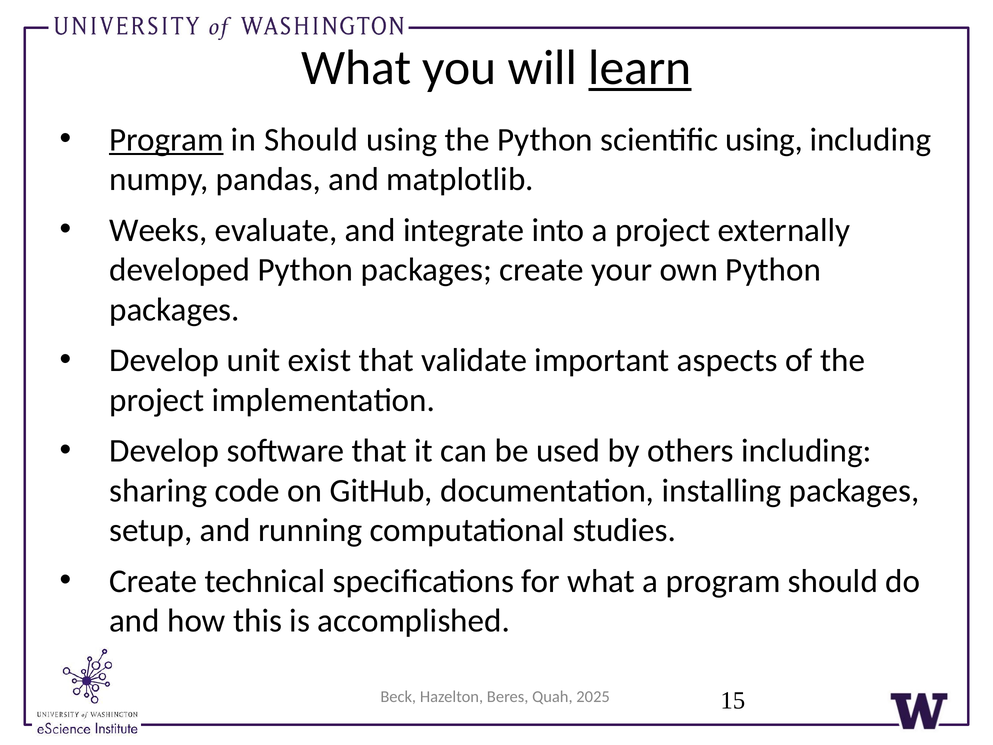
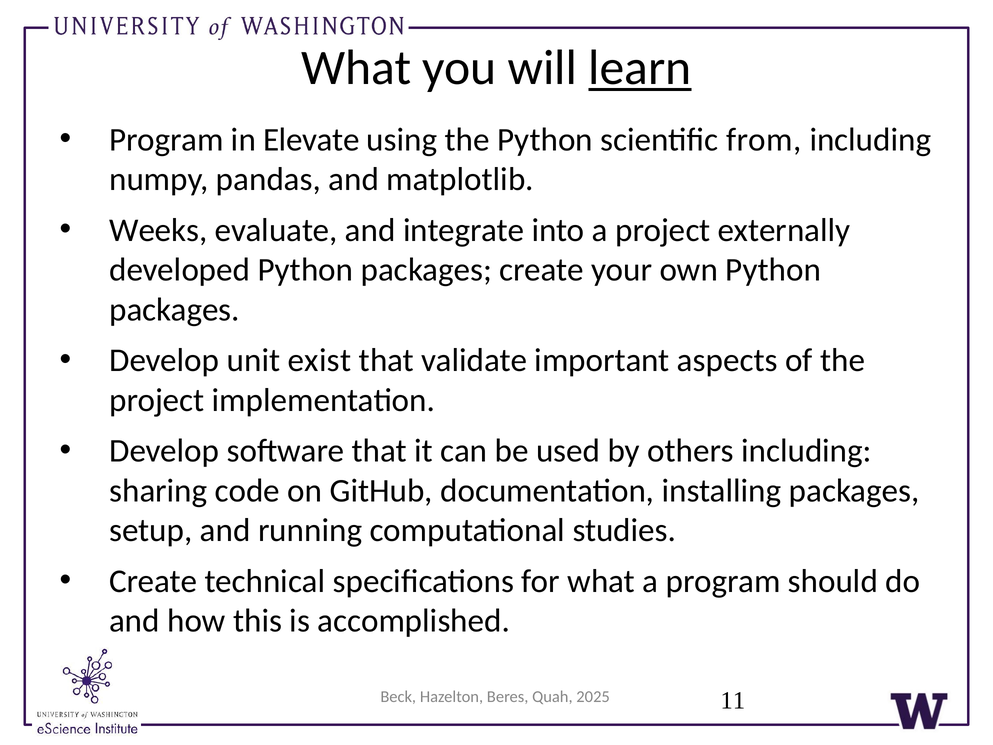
Program underline: present -> none (166, 140)
in Should: Should -> Elevate (311, 140)
scientific using: using -> from (764, 140)
15: 15 -> 11 (733, 700)
